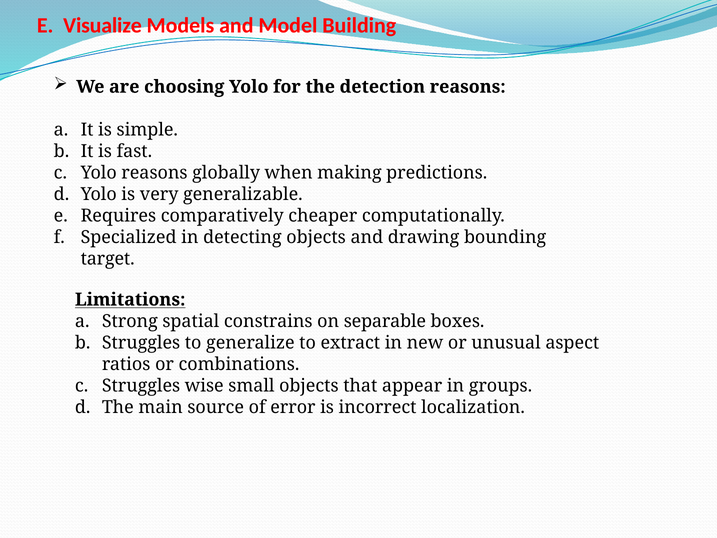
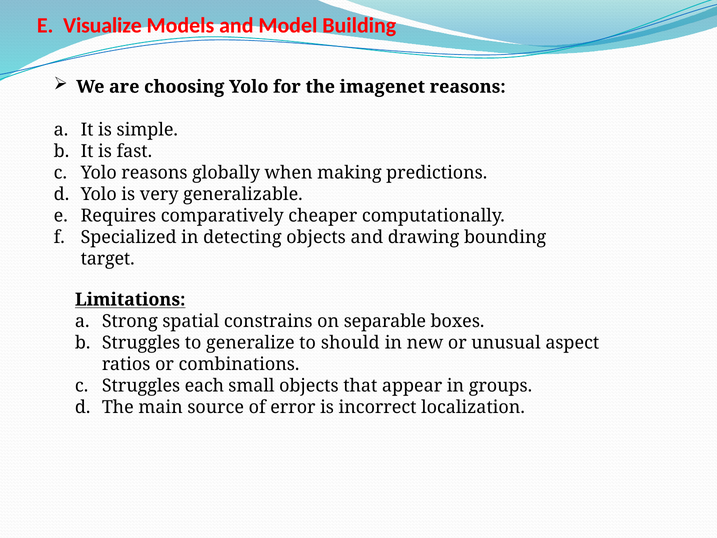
detection: detection -> imagenet (382, 87)
extract: extract -> should (350, 342)
wise: wise -> each (204, 385)
